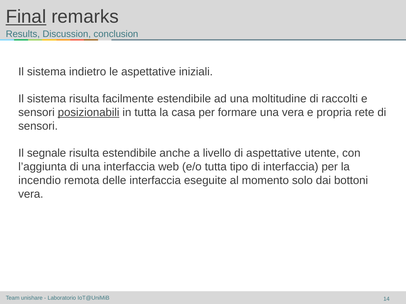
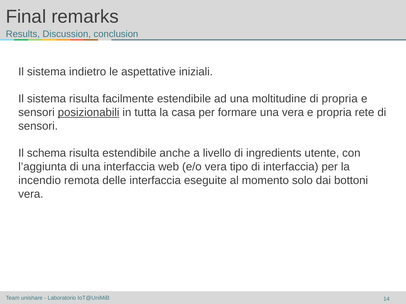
Final underline: present -> none (26, 17)
di raccolti: raccolti -> propria (340, 99)
segnale: segnale -> schema (47, 153)
di aspettative: aspettative -> ingredients (274, 153)
e/o tutta: tutta -> vera (216, 167)
